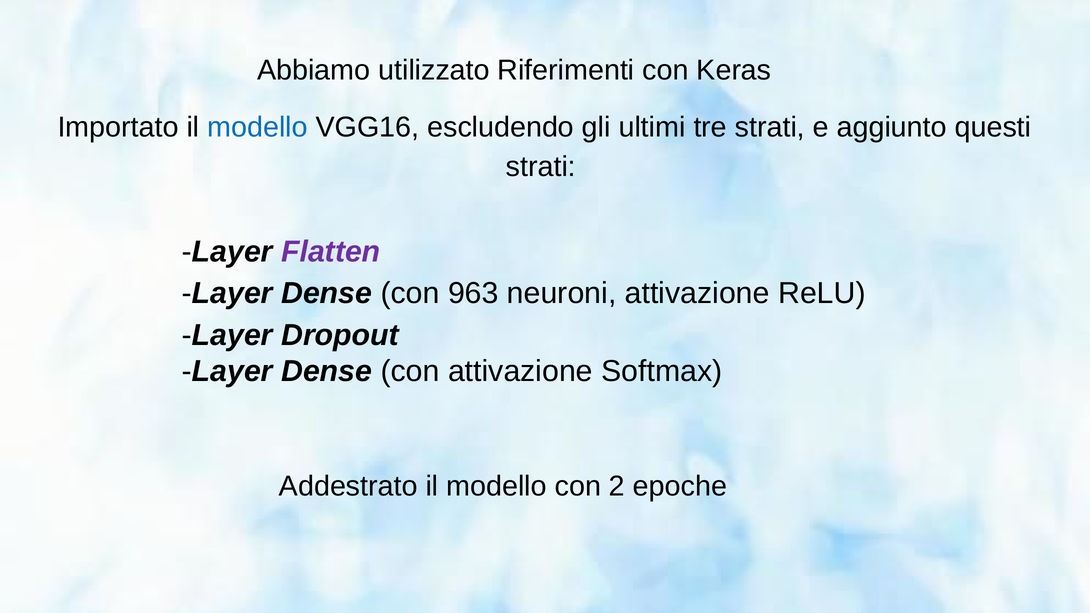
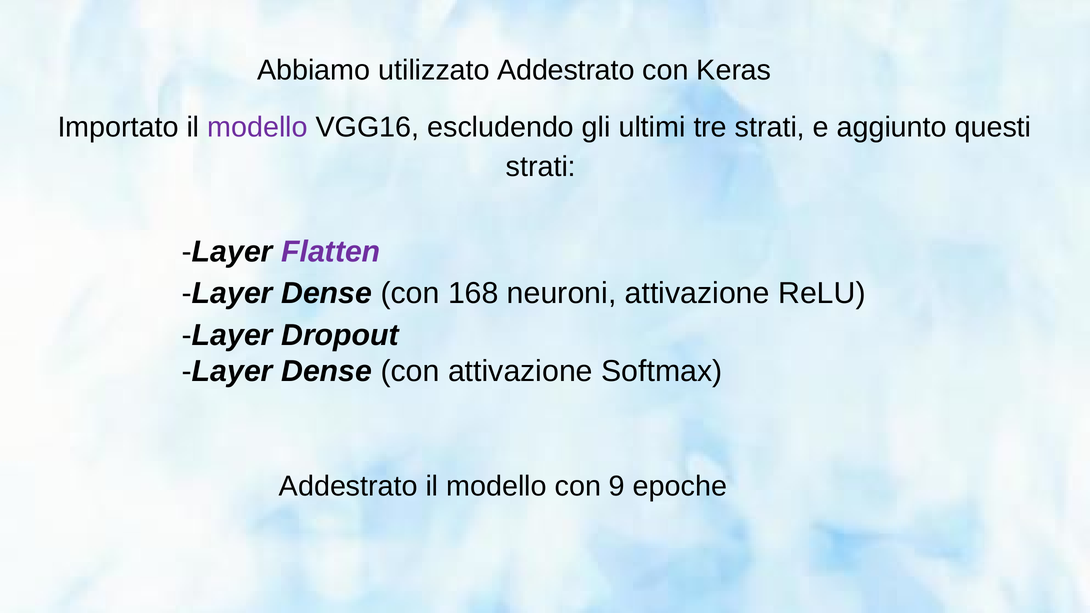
utilizzato Riferimenti: Riferimenti -> Addestrato (566, 70)
modello colour: blue -> purple (258, 127)
963: 963 -> 168 (473, 293)
2: 2 -> 9 (617, 486)
